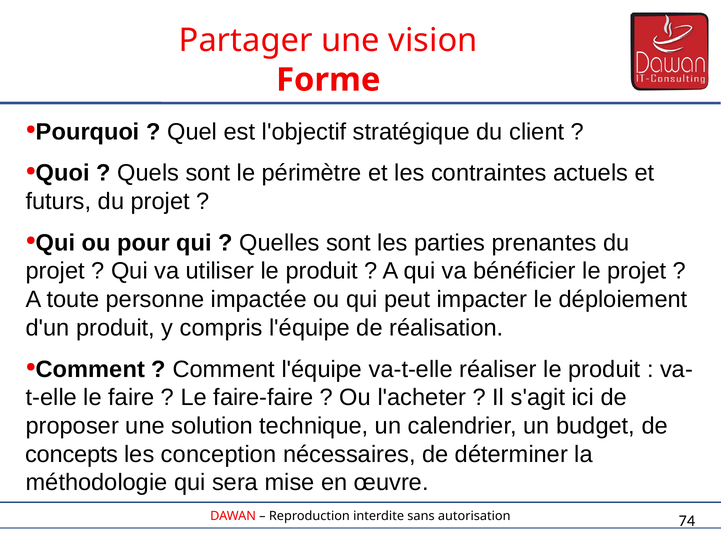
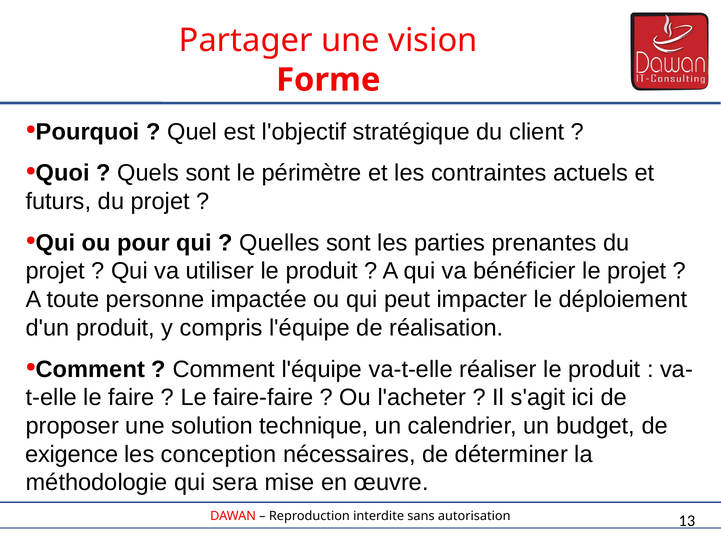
concepts: concepts -> exigence (72, 454)
74: 74 -> 13 (687, 521)
